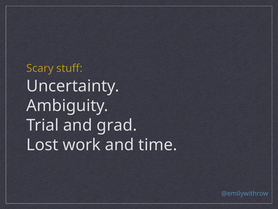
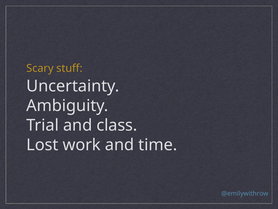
grad: grad -> class (117, 125)
